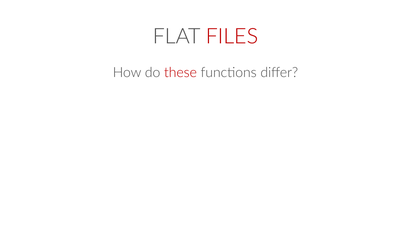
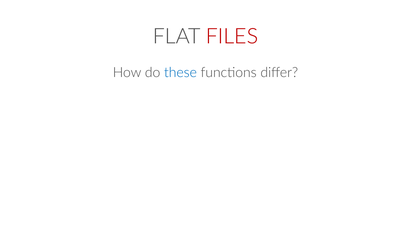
these colour: red -> blue (180, 73)
